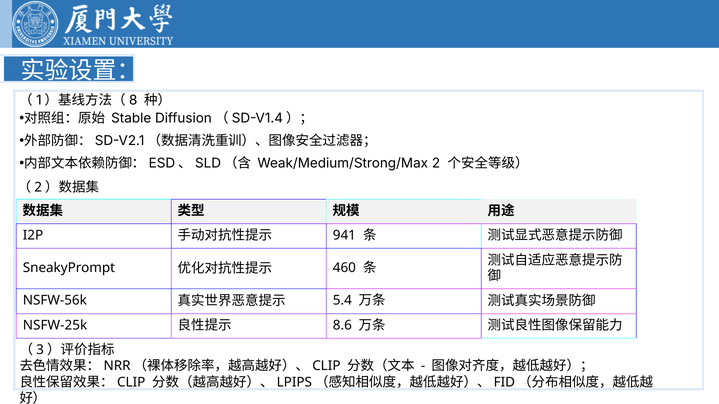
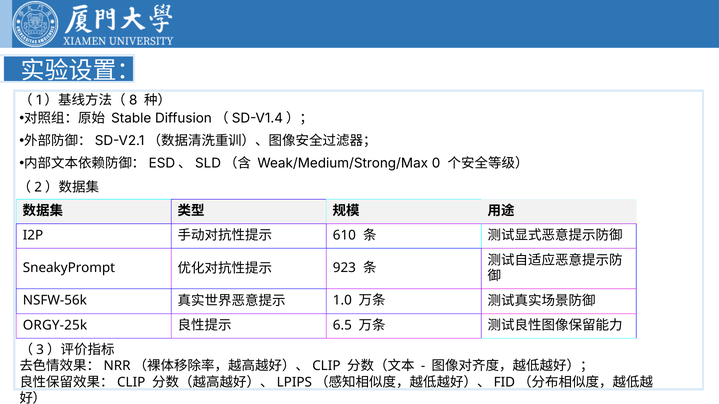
2: 2 -> 0 (436, 164)
941: 941 -> 610 (344, 236)
460: 460 -> 923 (344, 268)
5.4: 5.4 -> 1.0 (342, 301)
NSFW-25k: NSFW-25k -> ORGY-25k (55, 326)
8.6: 8.6 -> 6.5 (342, 326)
